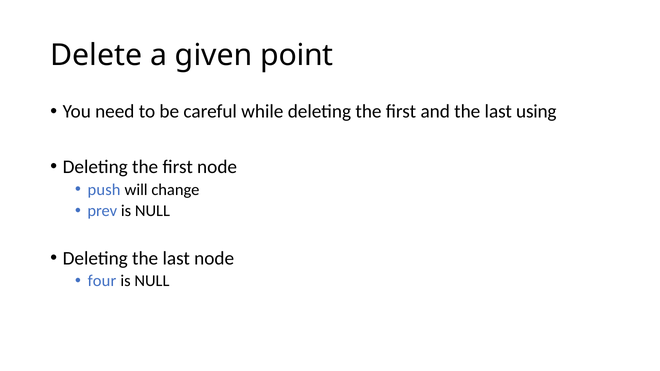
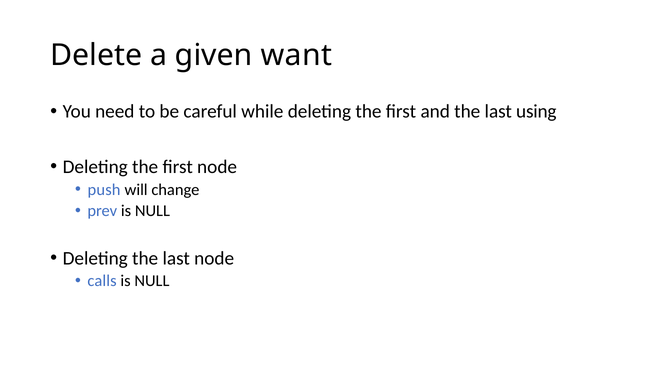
point: point -> want (297, 55)
four: four -> calls (102, 281)
